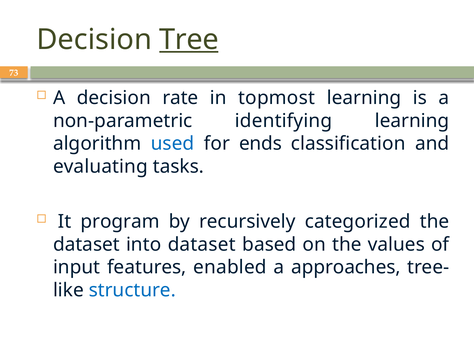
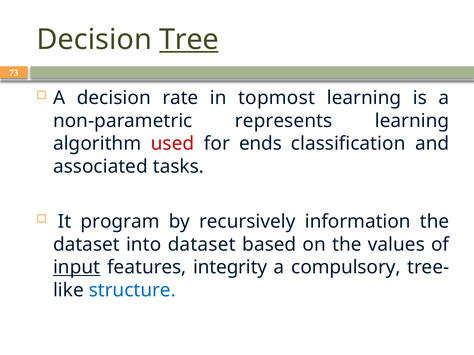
identifying: identifying -> represents (284, 121)
used colour: blue -> red (173, 144)
evaluating: evaluating -> associated (100, 167)
categorized: categorized -> information (358, 222)
input underline: none -> present (77, 268)
enabled: enabled -> integrity (230, 268)
approaches: approaches -> compulsory (346, 268)
